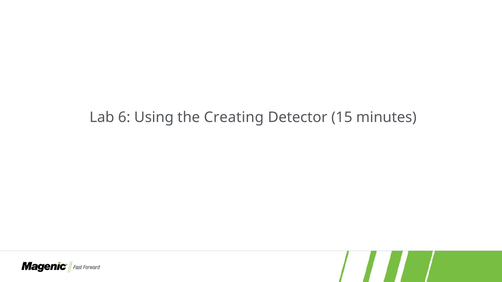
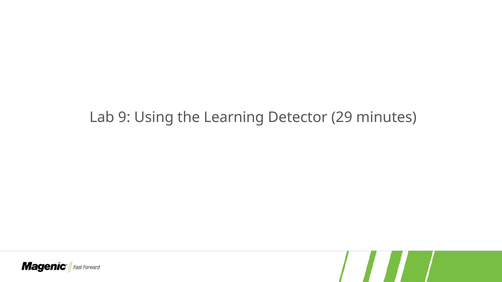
6: 6 -> 9 (124, 117)
Creating: Creating -> Learning (234, 117)
15: 15 -> 29 (342, 117)
